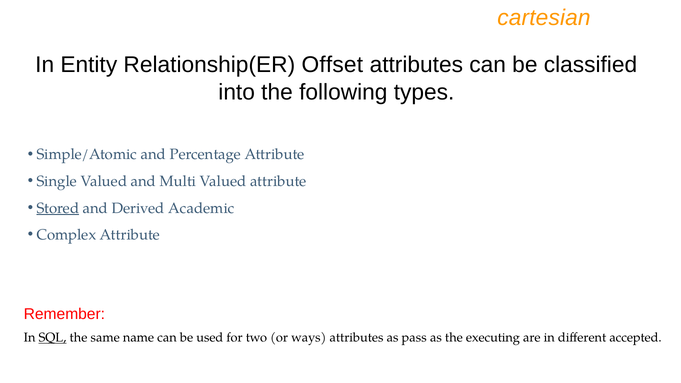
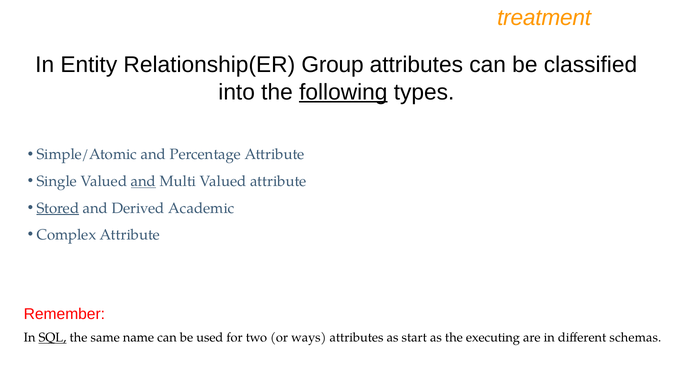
cartesian: cartesian -> treatment (544, 18)
Offset: Offset -> Group (333, 65)
following underline: none -> present (343, 92)
and underline: none -> present (143, 181)
pass: pass -> start (414, 338)
accepted: accepted -> schemas (635, 338)
